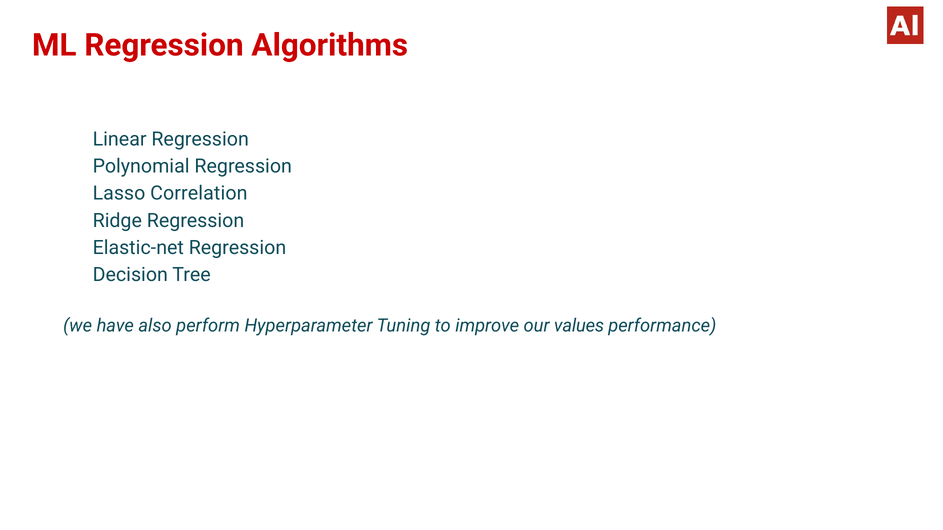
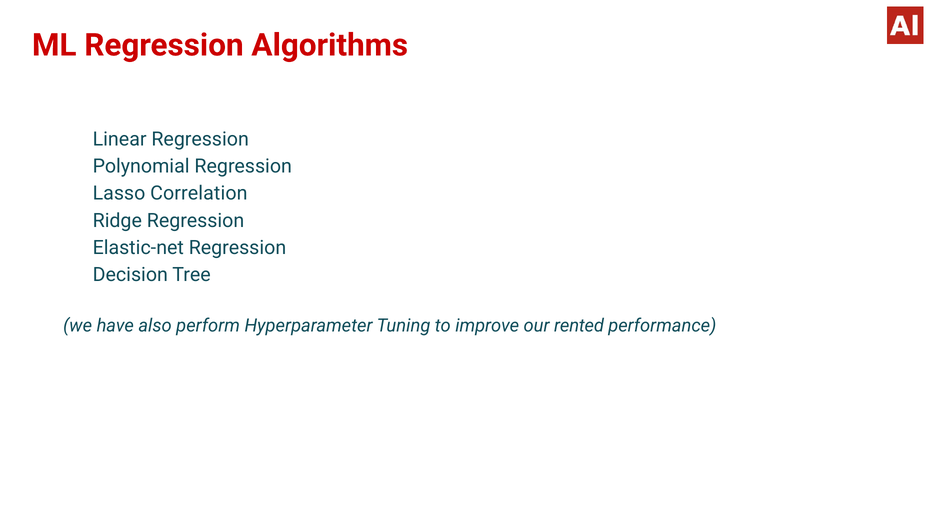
values: values -> rented (579, 326)
